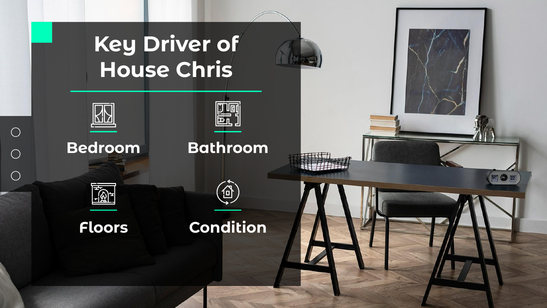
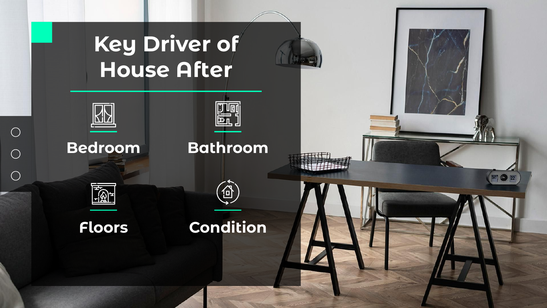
Chris: Chris -> After (204, 70)
